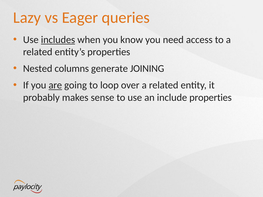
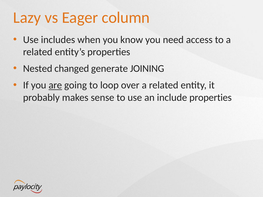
queries: queries -> column (126, 18)
includes underline: present -> none (58, 40)
columns: columns -> changed (72, 69)
